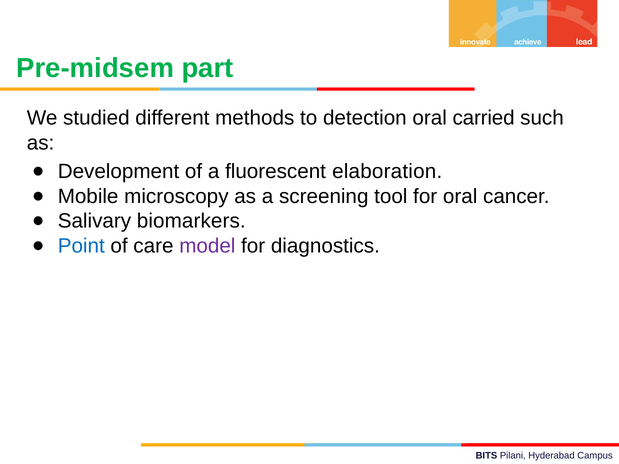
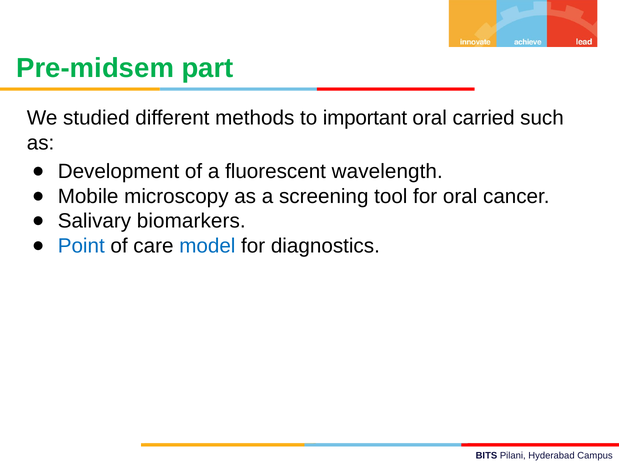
detection: detection -> important (365, 118)
elaboration: elaboration -> wavelength (387, 172)
model colour: purple -> blue (207, 246)
